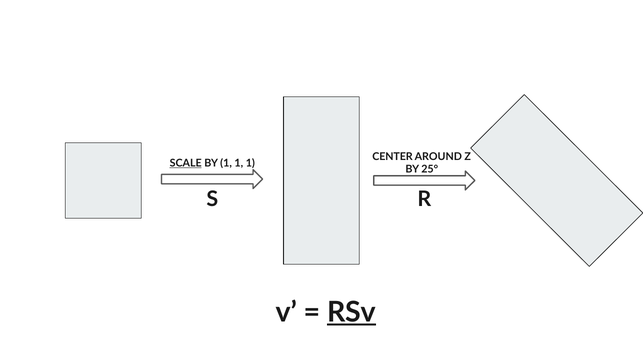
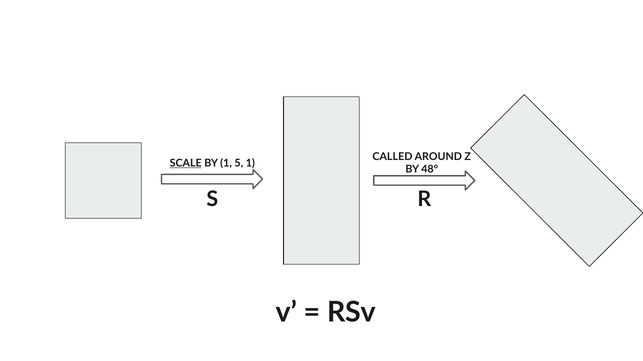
CENTER: CENTER -> CALLED (392, 157)
BY 1 1: 1 -> 5 (239, 163)
25°: 25° -> 48° (430, 170)
RSv underline: present -> none (352, 313)
